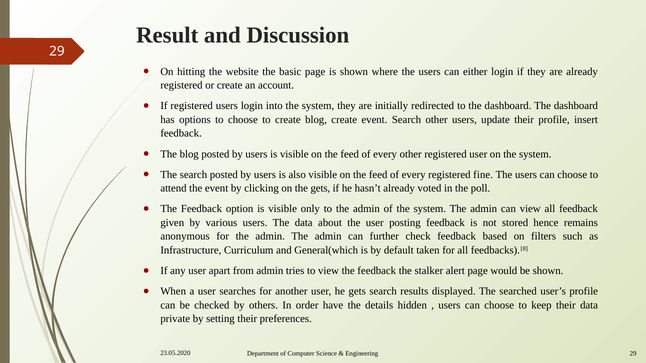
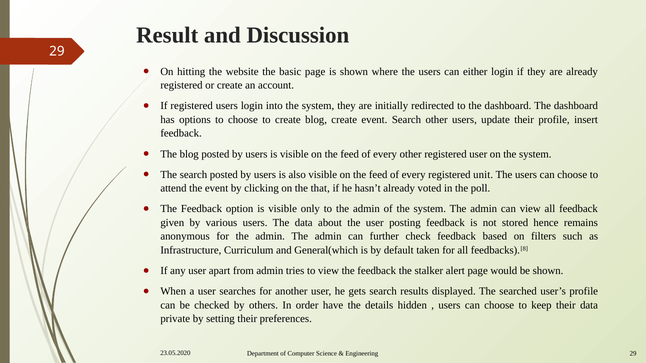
fine: fine -> unit (483, 175)
the gets: gets -> that (320, 188)
